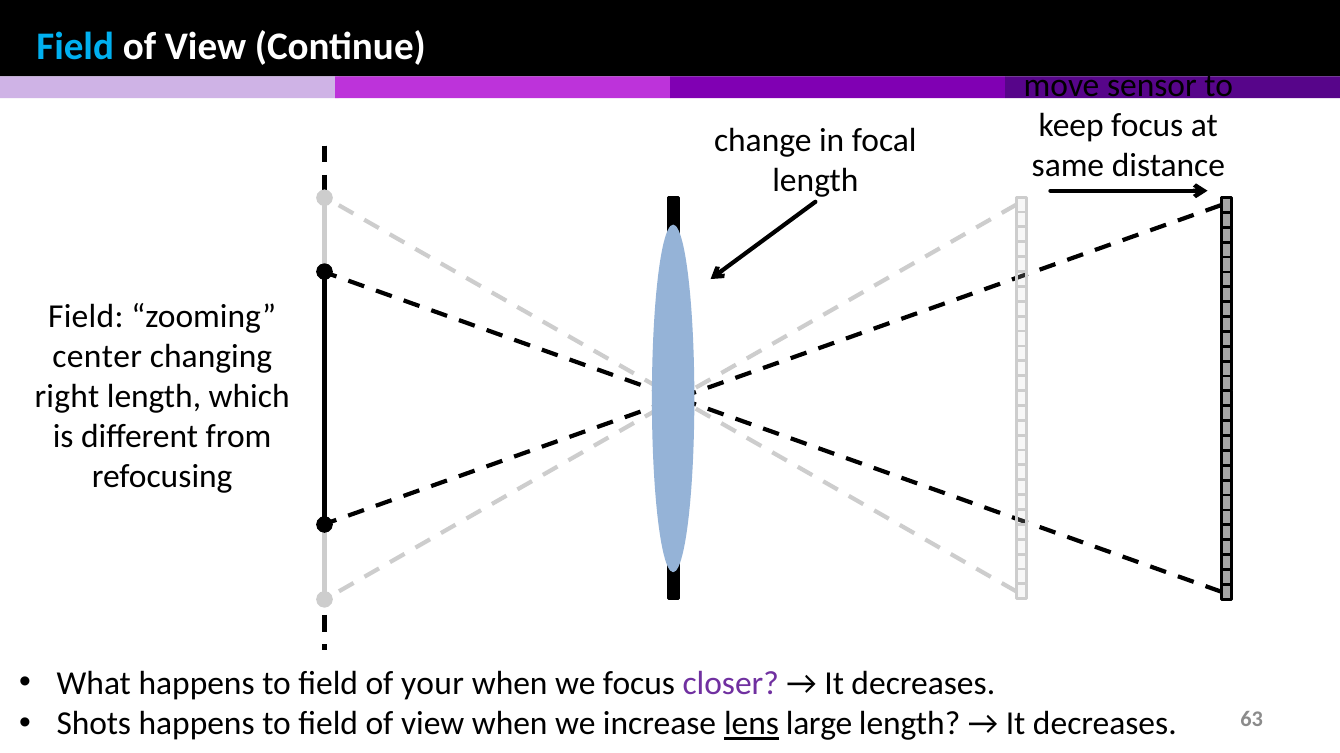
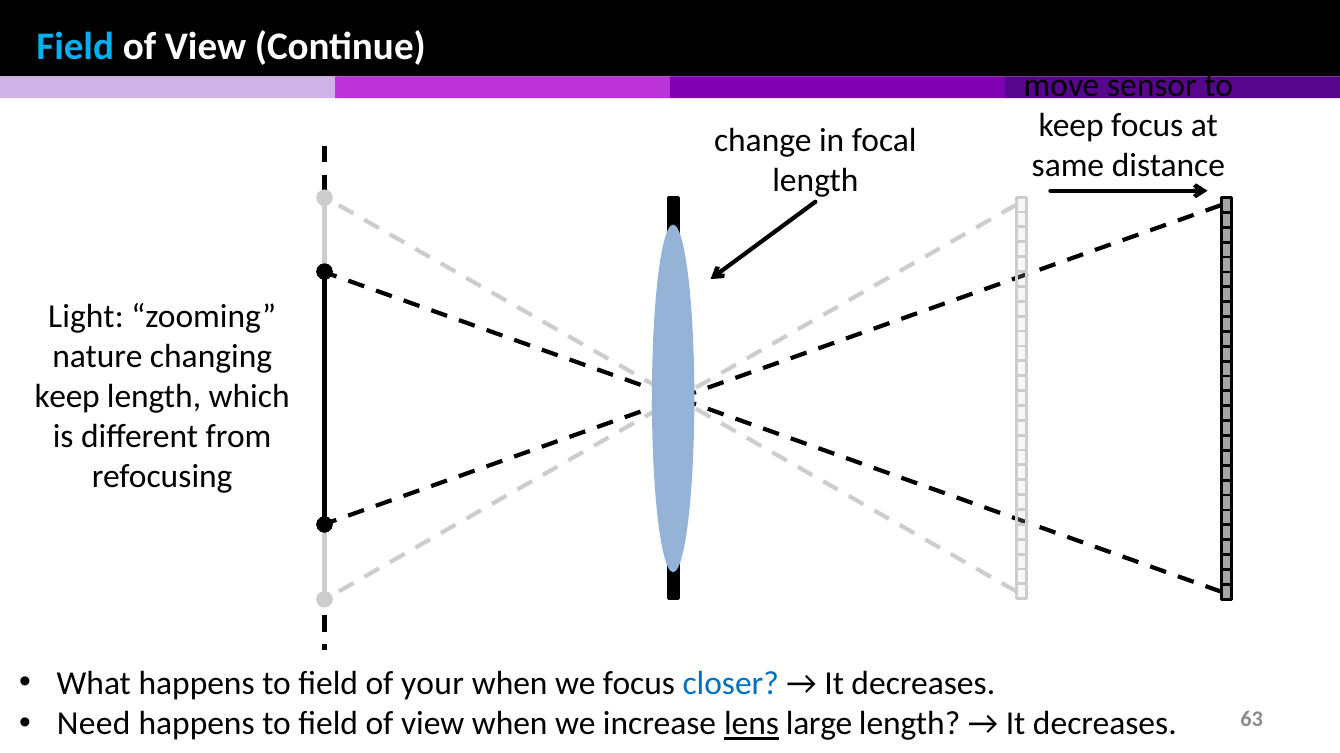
Field: Field -> Light (86, 317)
center: center -> nature (97, 357)
right: right -> keep (67, 397)
closer colour: purple -> blue (731, 684)
Shots: Shots -> Need (94, 725)
